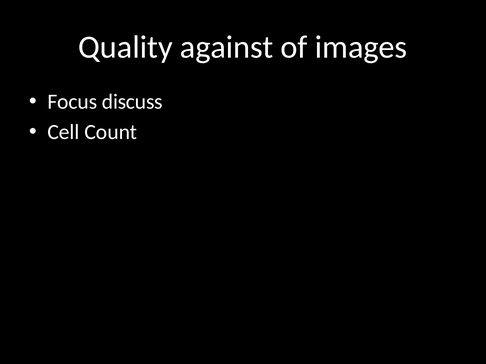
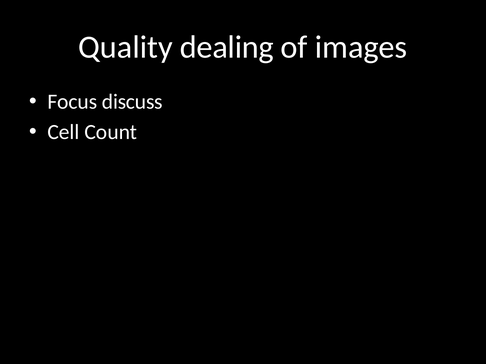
against: against -> dealing (227, 47)
